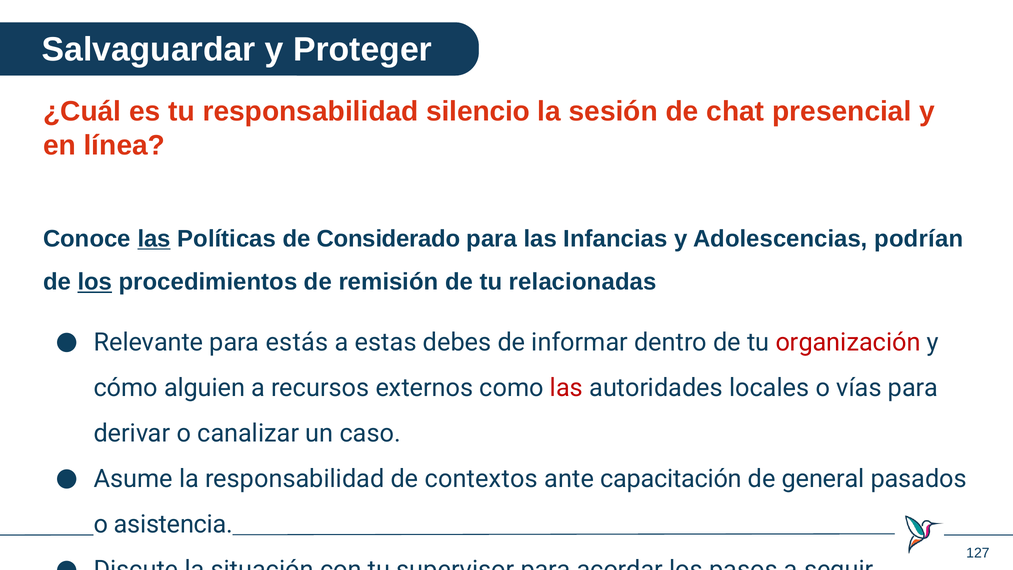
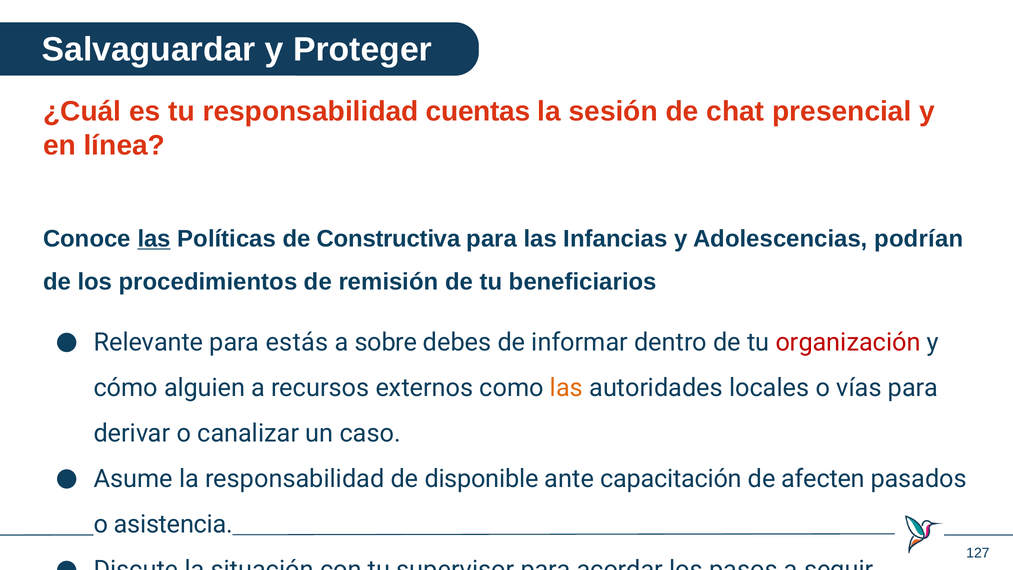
silencio: silencio -> cuentas (478, 111)
Considerado: Considerado -> Constructiva (389, 239)
los underline: present -> none (95, 282)
relacionadas: relacionadas -> beneficiarios (583, 282)
estas: estas -> sobre (386, 342)
las colour: red -> orange (566, 388)
contextos: contextos -> disponible (481, 479)
general: general -> afecten (823, 479)
